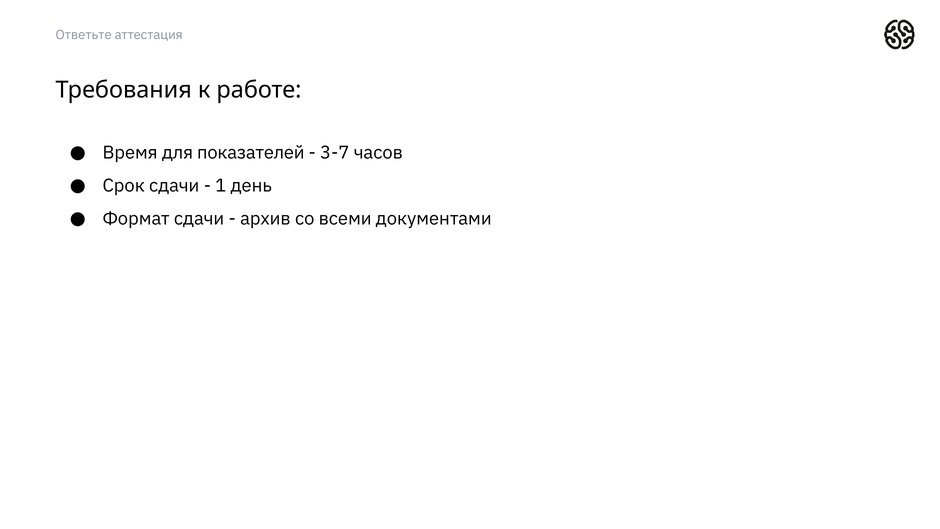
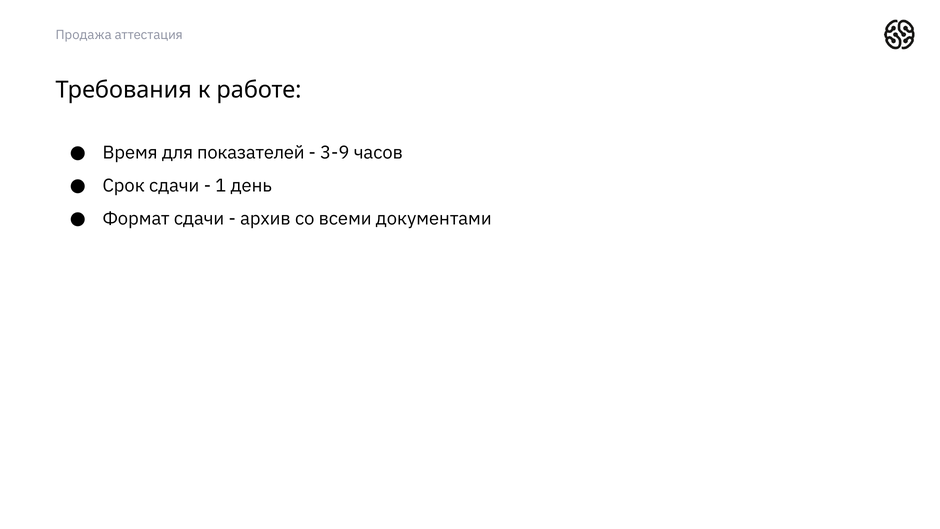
Ответьте: Ответьте -> Продажа (84, 35)
3-7: 3-7 -> 3-9 (335, 153)
